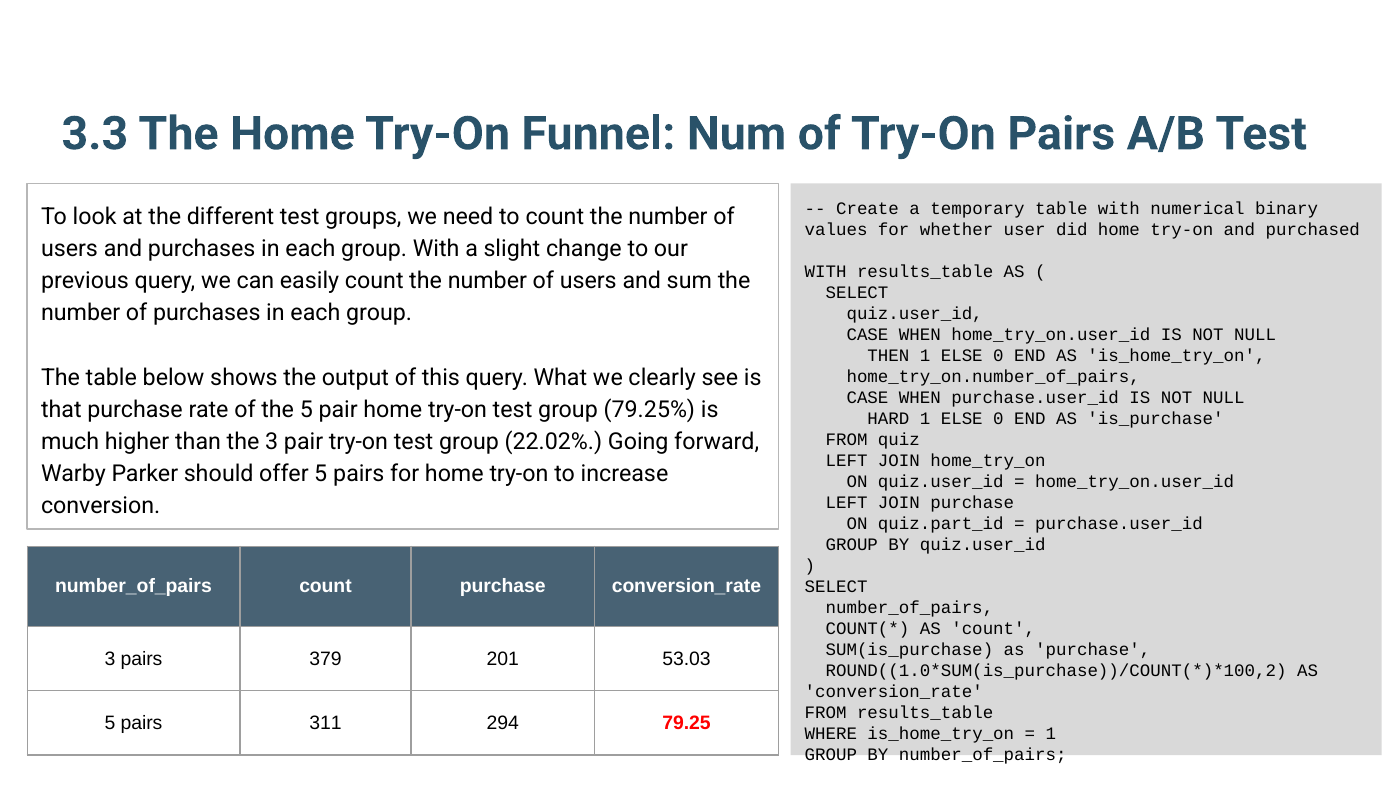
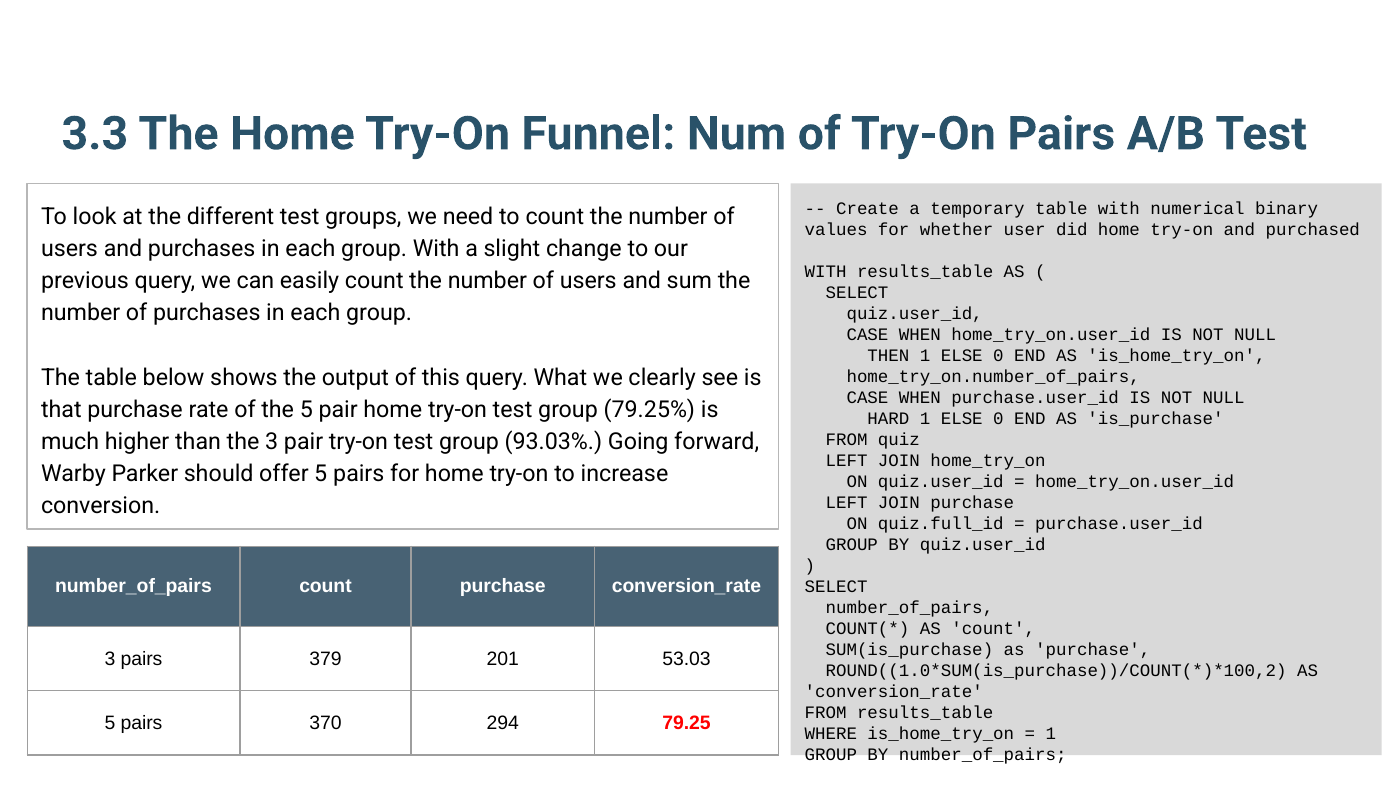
22.02%: 22.02% -> 93.03% (553, 442)
quiz.part_id: quiz.part_id -> quiz.full_id (941, 524)
311: 311 -> 370 (325, 723)
